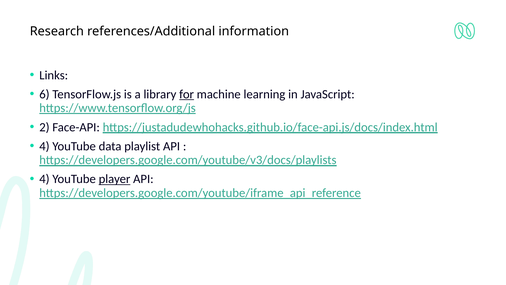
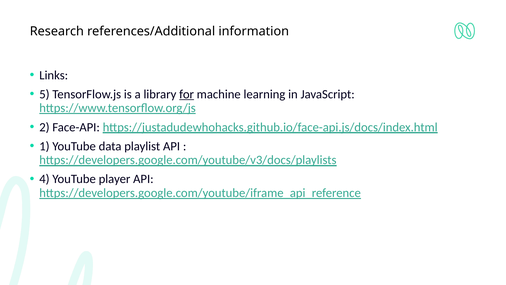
6: 6 -> 5 (44, 94)
4: 4 -> 1 (44, 146)
player underline: present -> none (115, 179)
